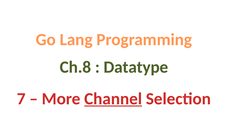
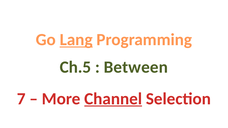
Lang underline: none -> present (76, 40)
Ch.8: Ch.8 -> Ch.5 (75, 67)
Datatype: Datatype -> Between (136, 67)
